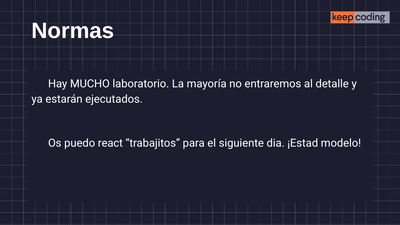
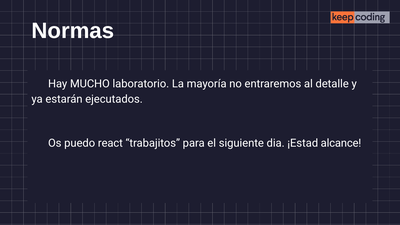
modelo: modelo -> alcance (341, 143)
